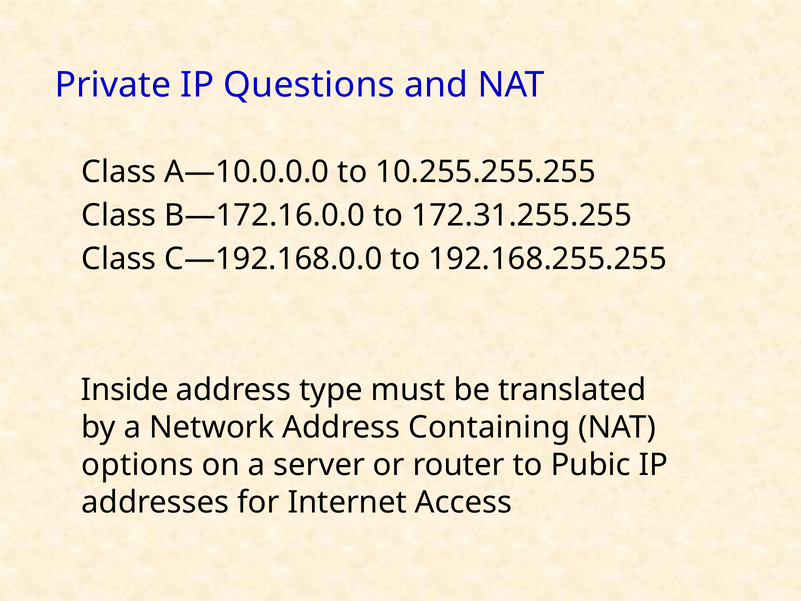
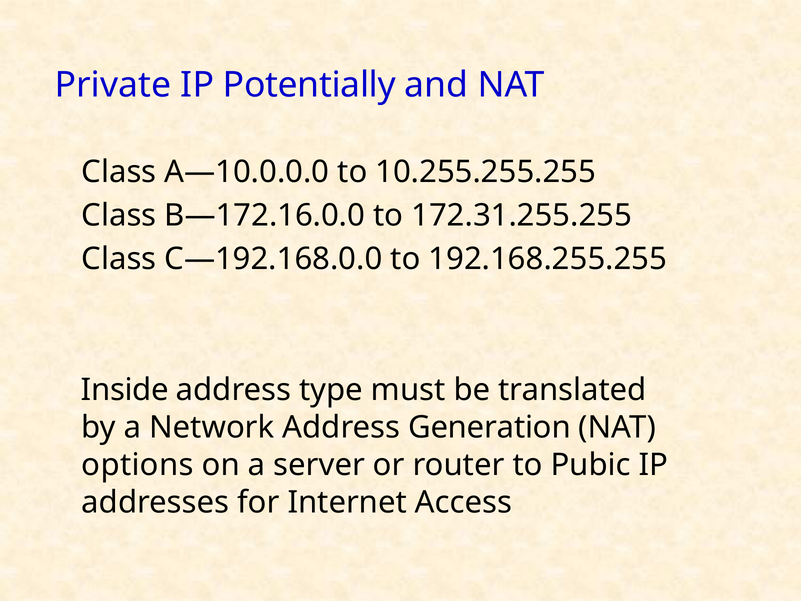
Questions: Questions -> Potentially (309, 85)
Containing: Containing -> Generation (489, 427)
